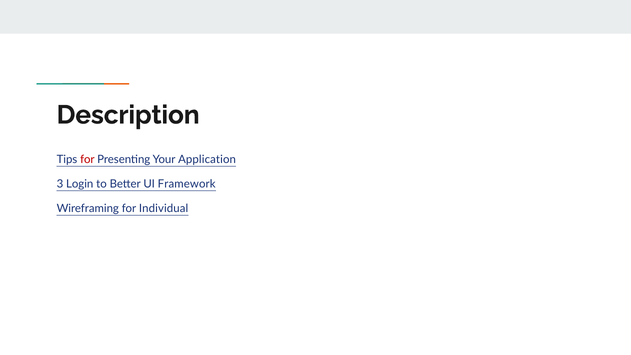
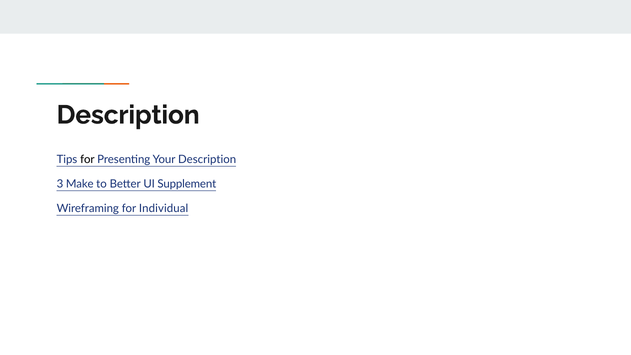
for colour: red -> black (87, 159)
Your Application: Application -> Description (207, 159)
Login: Login -> Make (80, 184)
Framework: Framework -> Supplement (187, 184)
